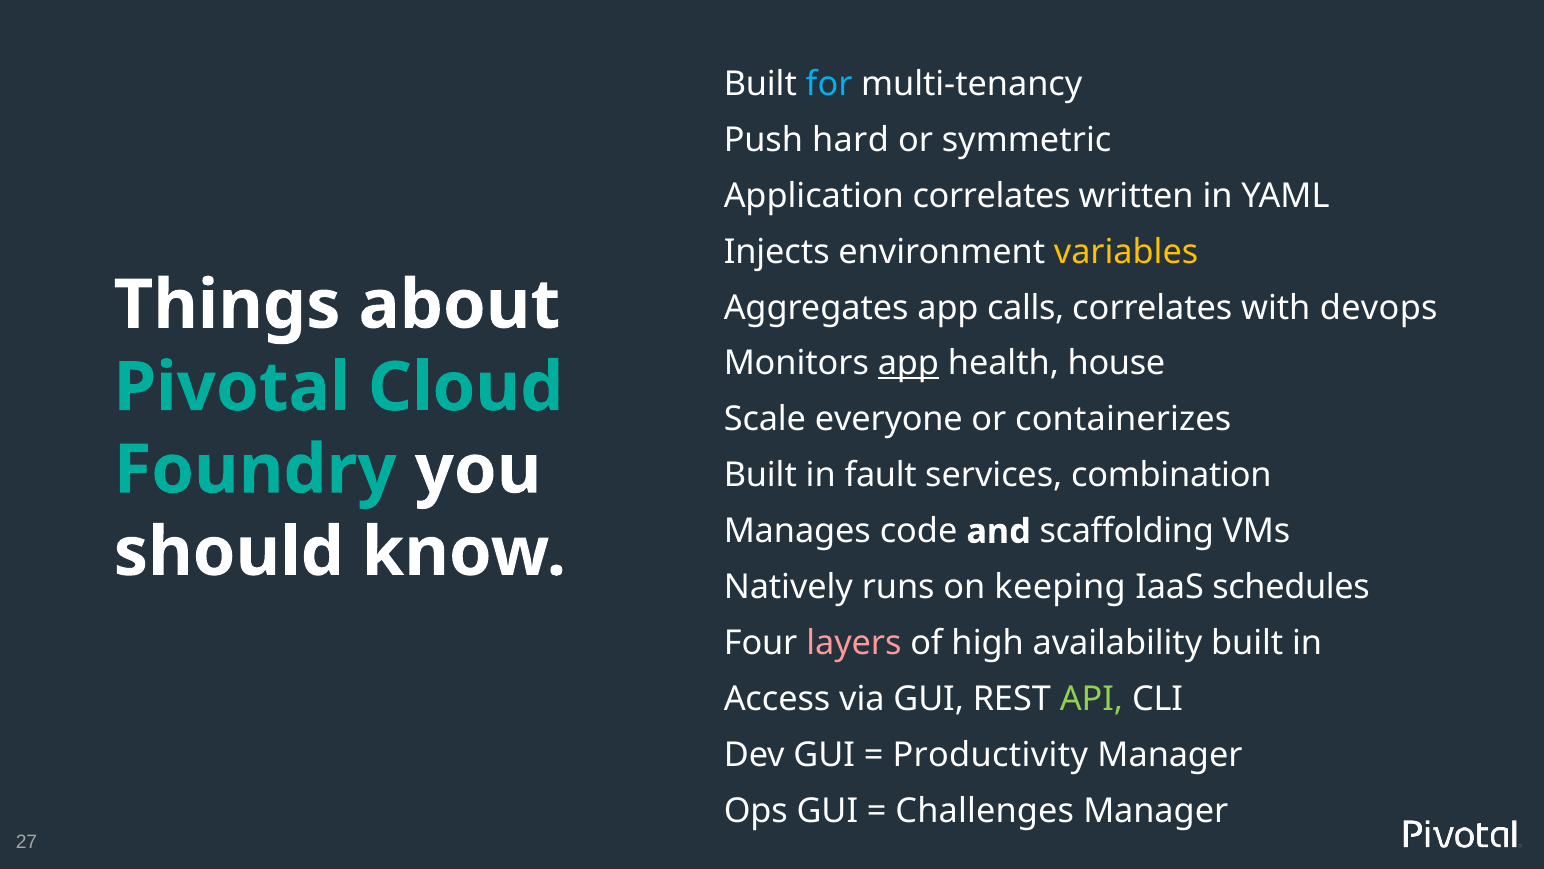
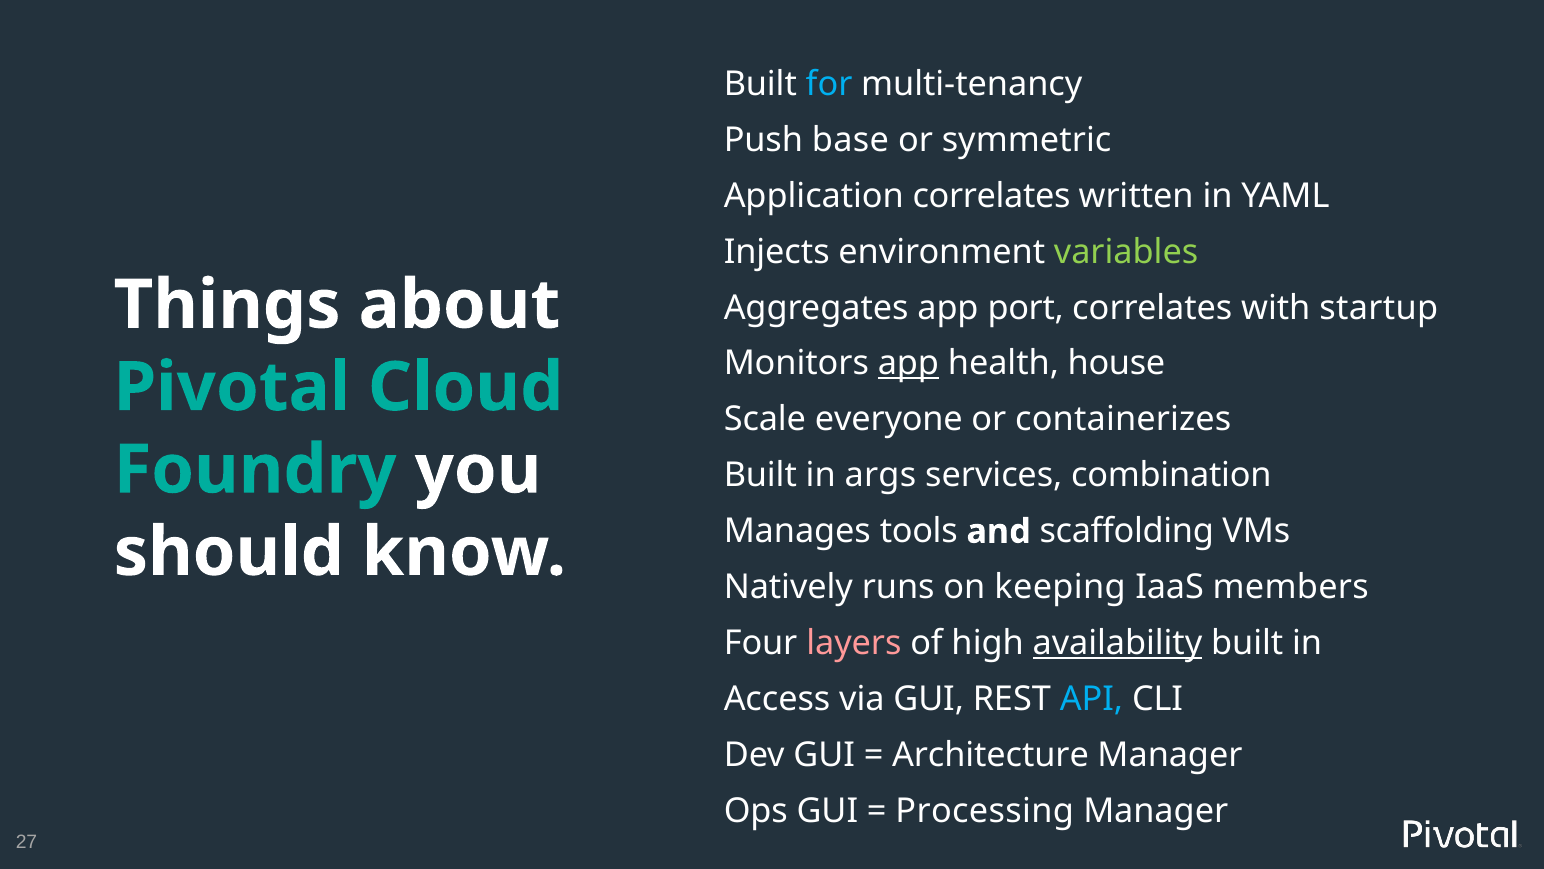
hard: hard -> base (850, 140)
variables colour: yellow -> light green (1126, 252)
calls: calls -> port (1026, 308)
devops: devops -> startup (1379, 308)
fault: fault -> args (880, 475)
code: code -> tools (919, 531)
schedules: schedules -> members (1291, 587)
availability underline: none -> present (1117, 643)
API colour: light green -> light blue (1091, 699)
Productivity: Productivity -> Architecture (990, 755)
Challenges: Challenges -> Processing (985, 811)
